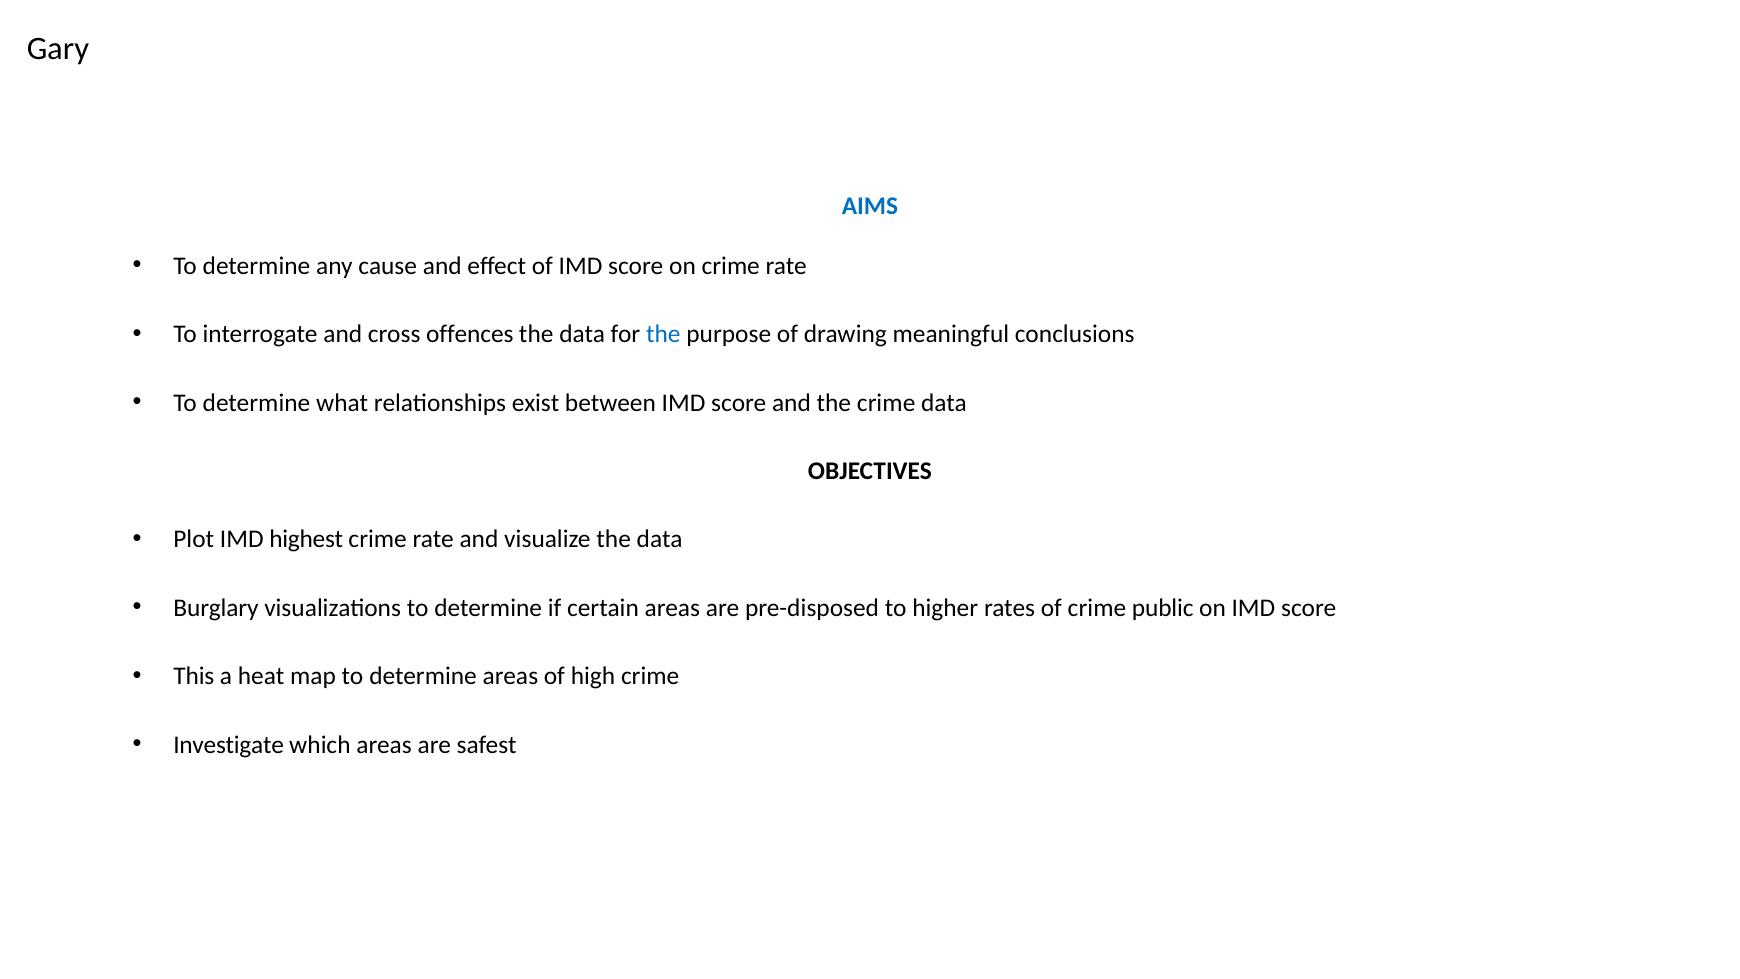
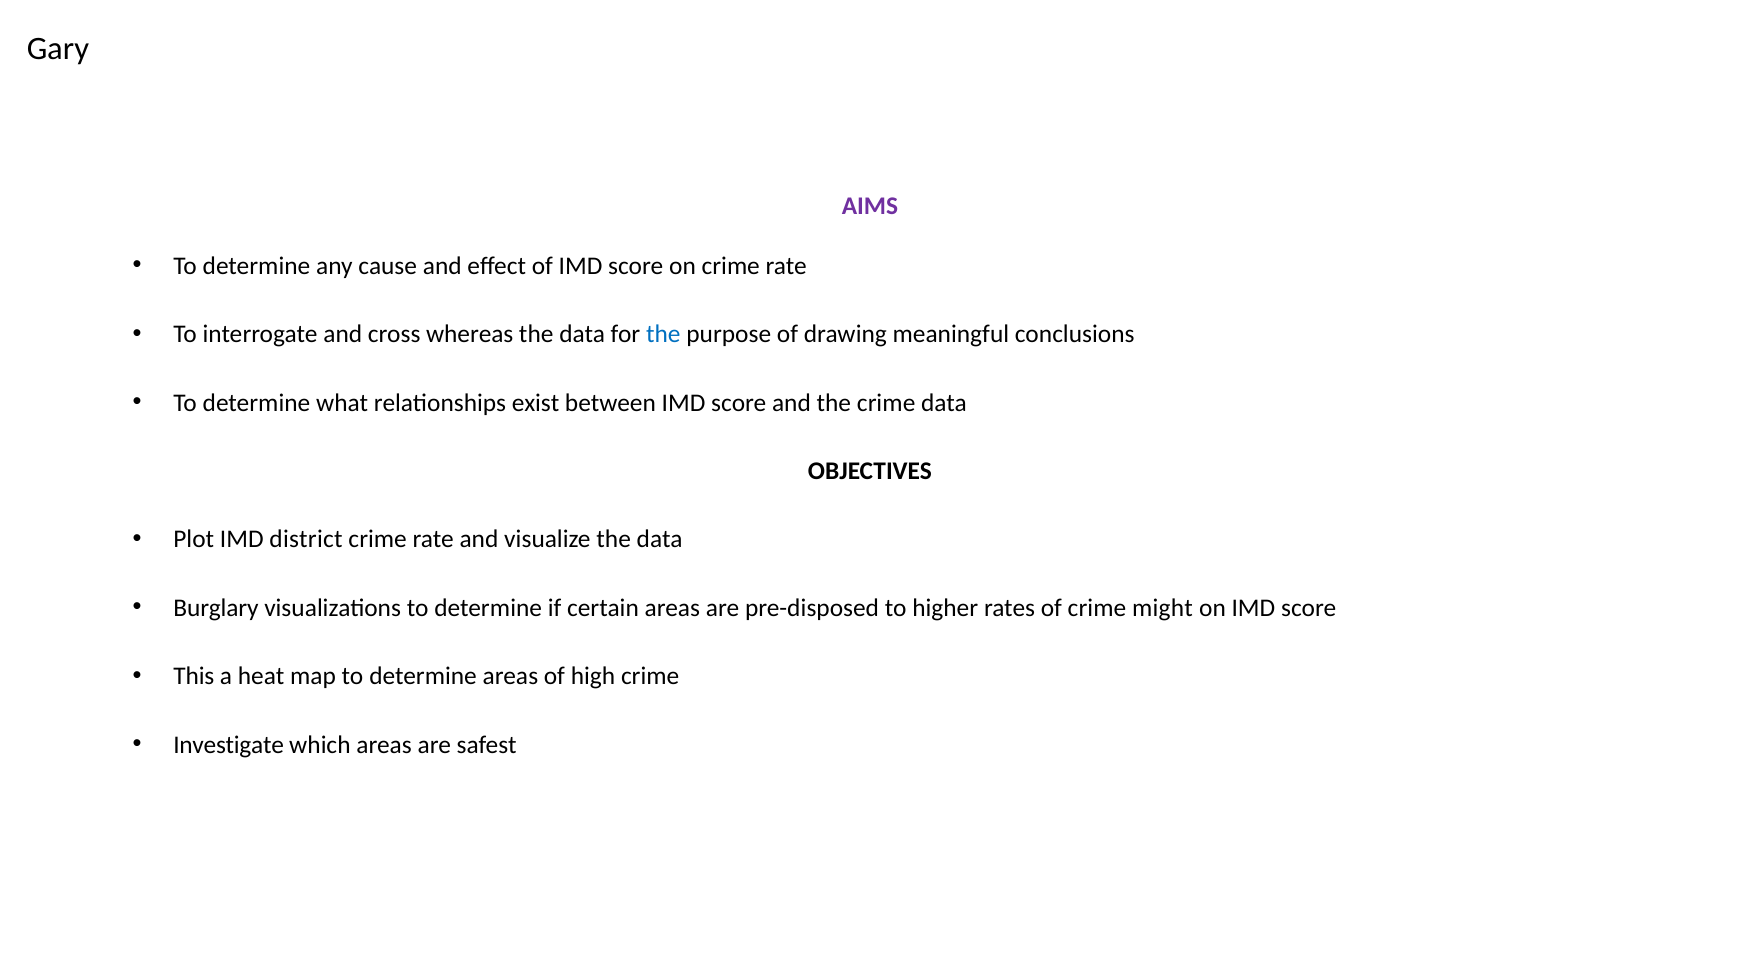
AIMS colour: blue -> purple (870, 206)
offences: offences -> whereas (470, 334)
highest: highest -> district (306, 539)
public: public -> might (1163, 608)
